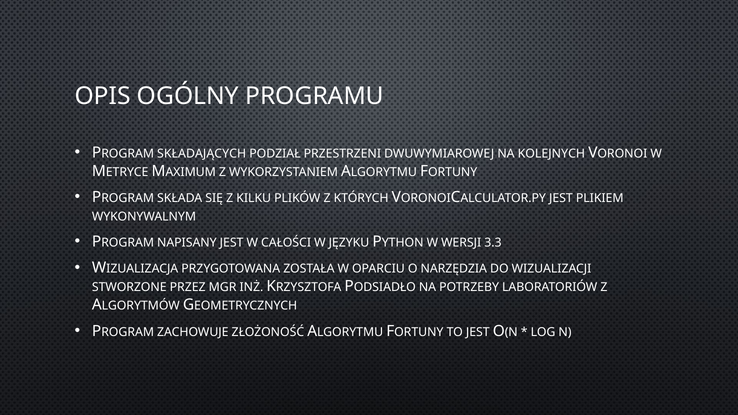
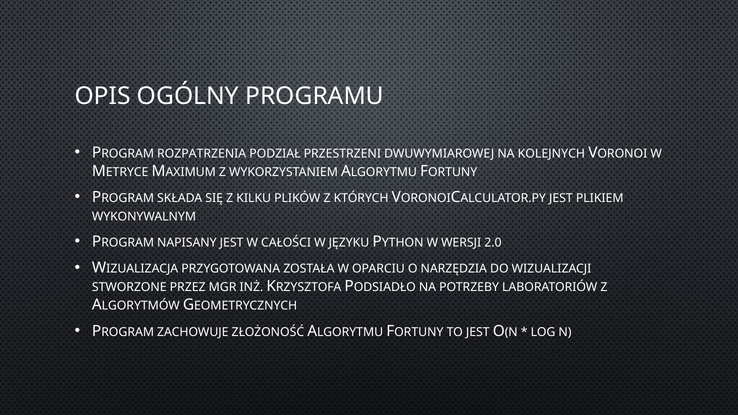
SKŁADAJĄCYCH: SKŁADAJĄCYCH -> ROZPATRZENIA (202, 154)
3.3: 3.3 -> 2.0 (493, 243)
